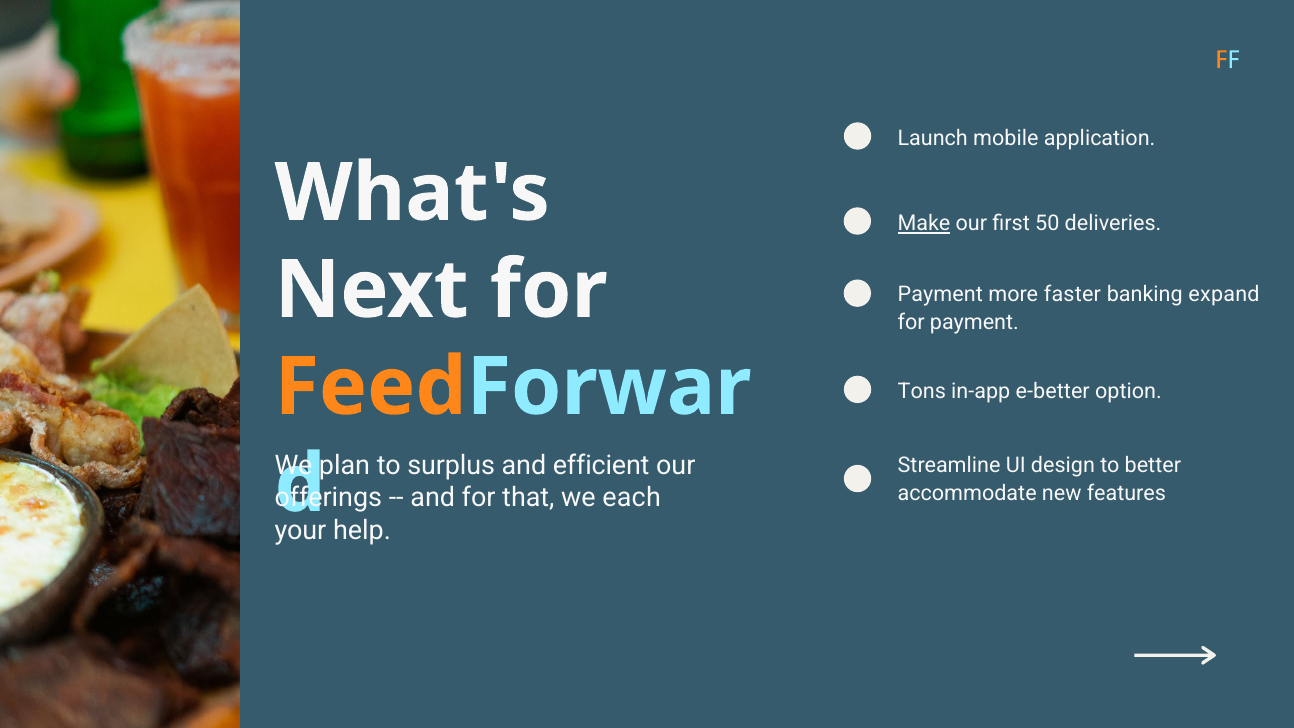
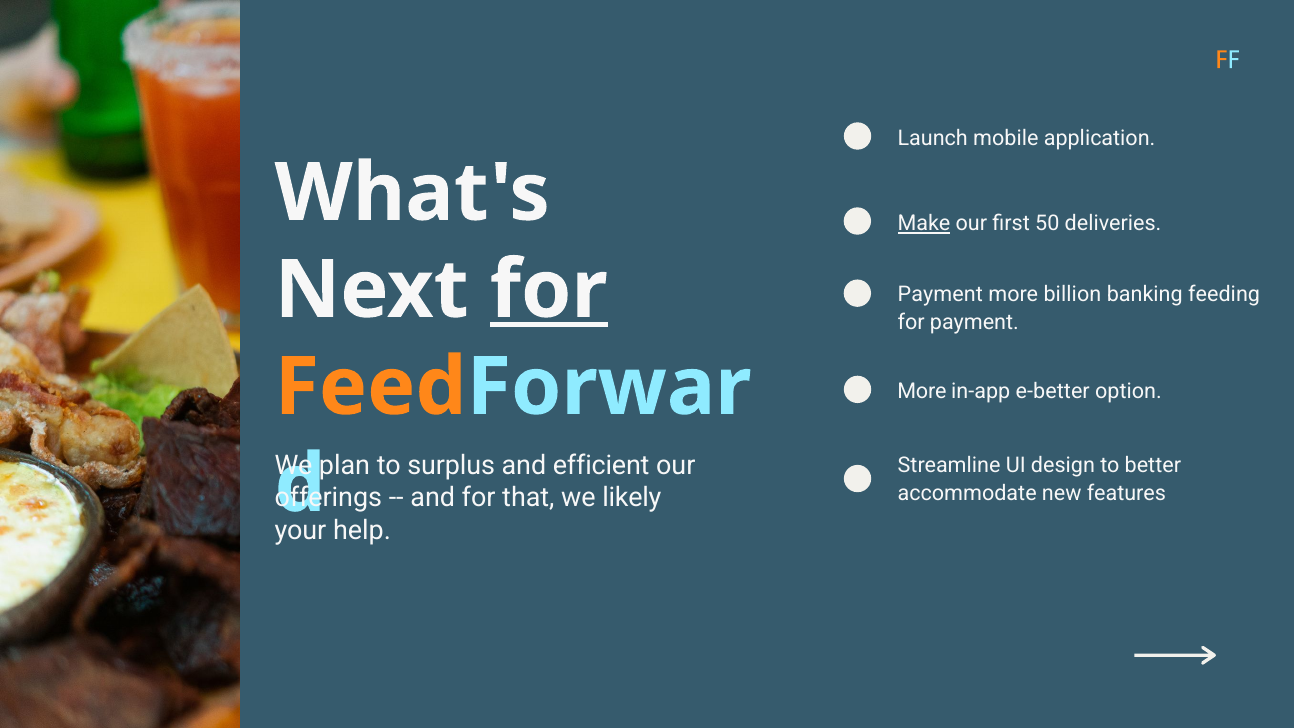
for underline: none -> present (549, 290)
faster: faster -> billion (1072, 294)
expand: expand -> feeding (1224, 294)
Tons: Tons -> More (922, 391)
each: each -> likely (632, 498)
